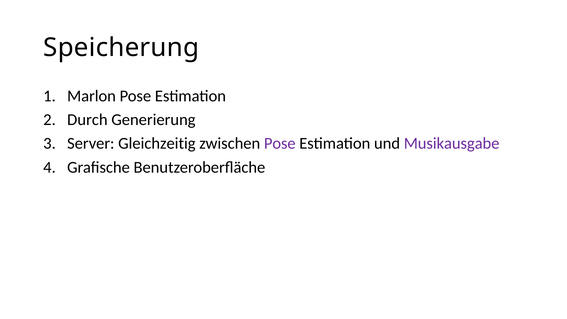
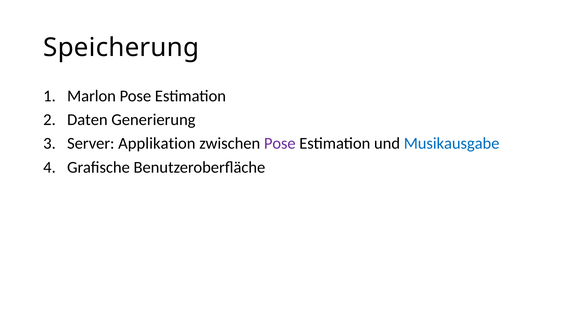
Durch: Durch -> Daten (87, 120)
Gleichzeitig: Gleichzeitig -> Applikation (157, 143)
Musikausgabe colour: purple -> blue (452, 143)
